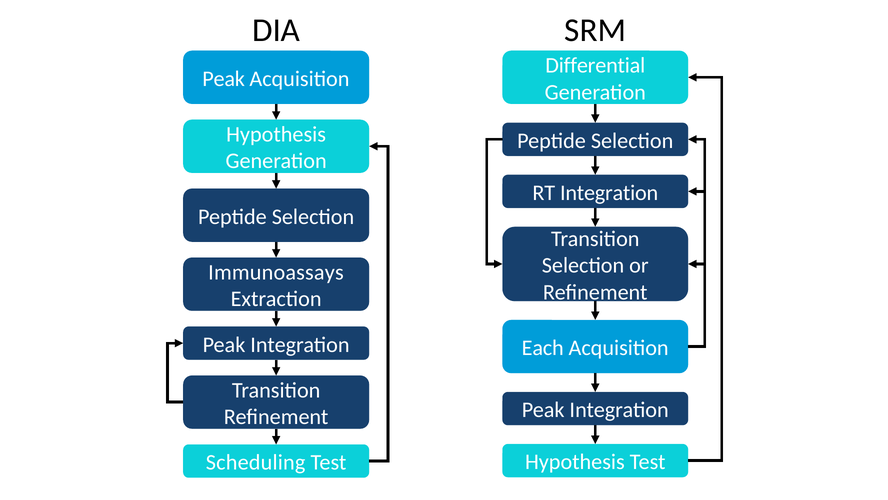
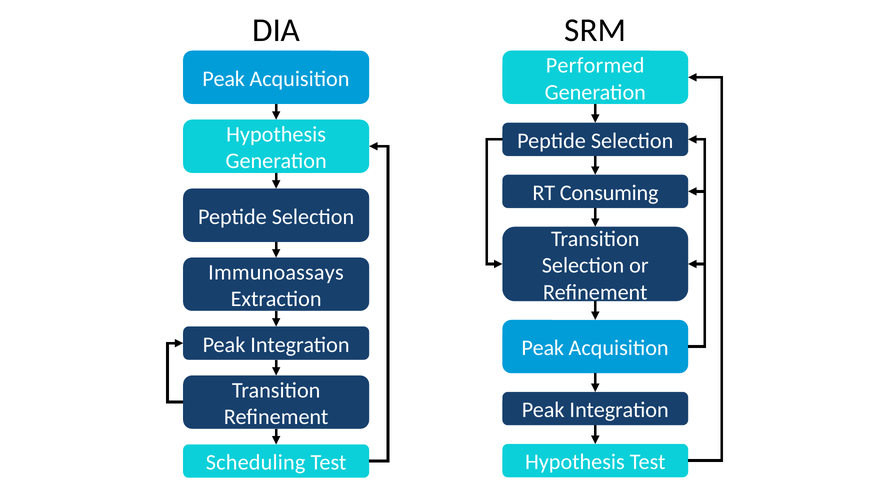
Differential: Differential -> Performed (595, 65)
RT Integration: Integration -> Consuming (609, 193)
Each: Each -> Peak (543, 348)
